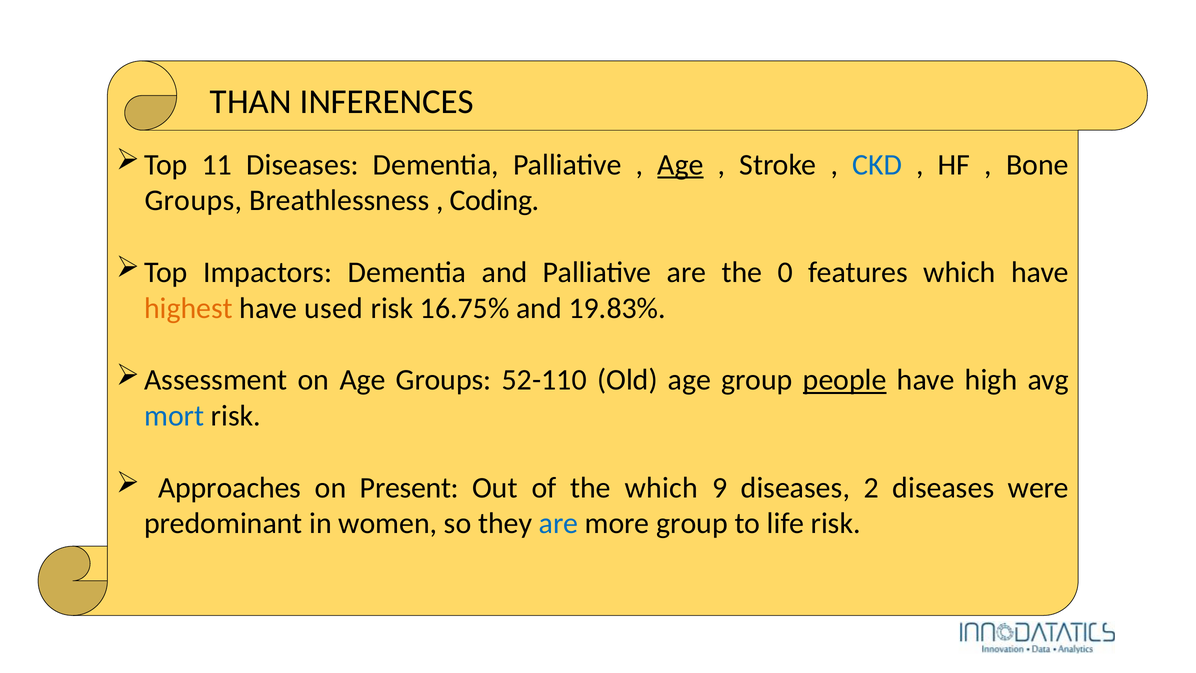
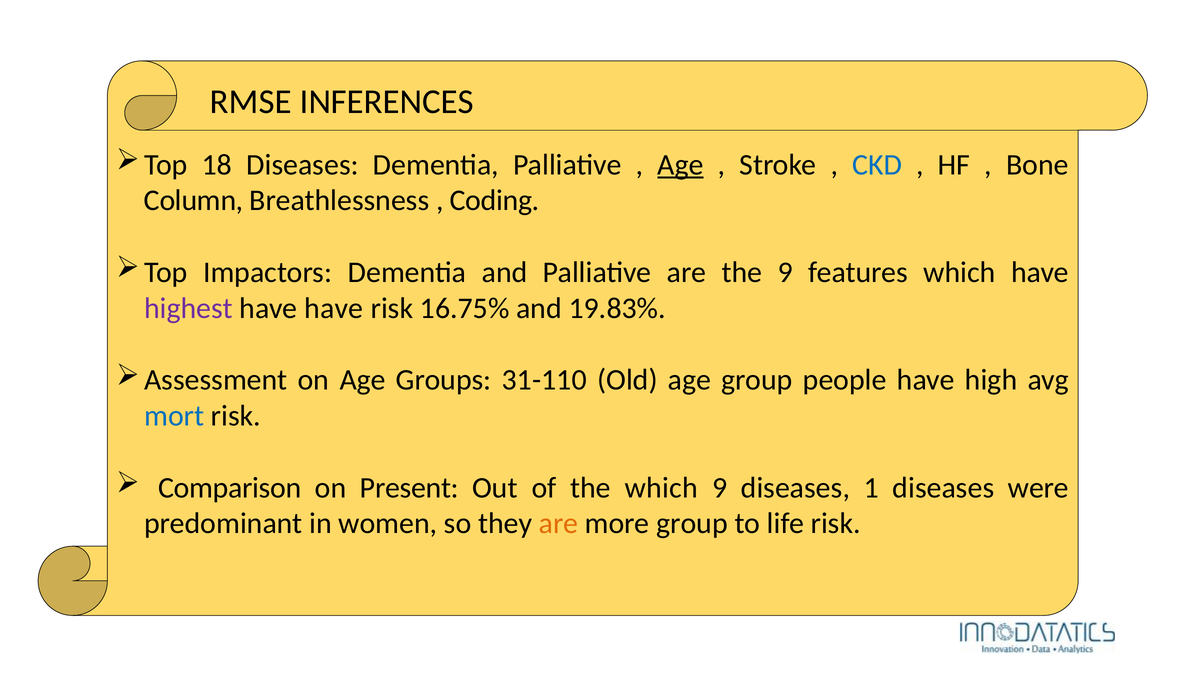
THAN: THAN -> RMSE (251, 102)
11: 11 -> 18 (217, 165)
Groups: Groups -> Column (194, 200)
the 0: 0 -> 9 (785, 272)
highest colour: orange -> purple (189, 308)
have used: used -> have (334, 308)
52-110: 52-110 -> 31-110 (544, 380)
people underline: present -> none (845, 380)
Approaches: Approaches -> Comparison (230, 487)
2: 2 -> 1 (871, 487)
are colour: blue -> orange (558, 523)
